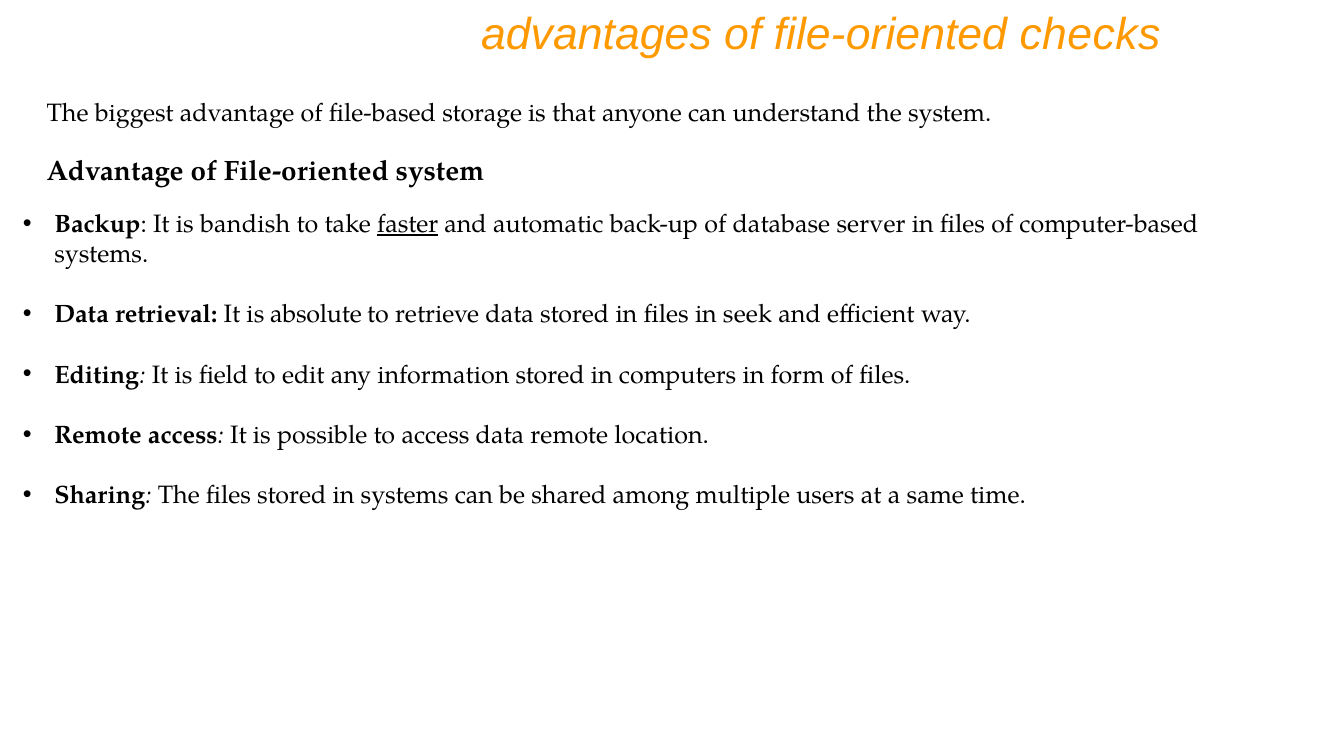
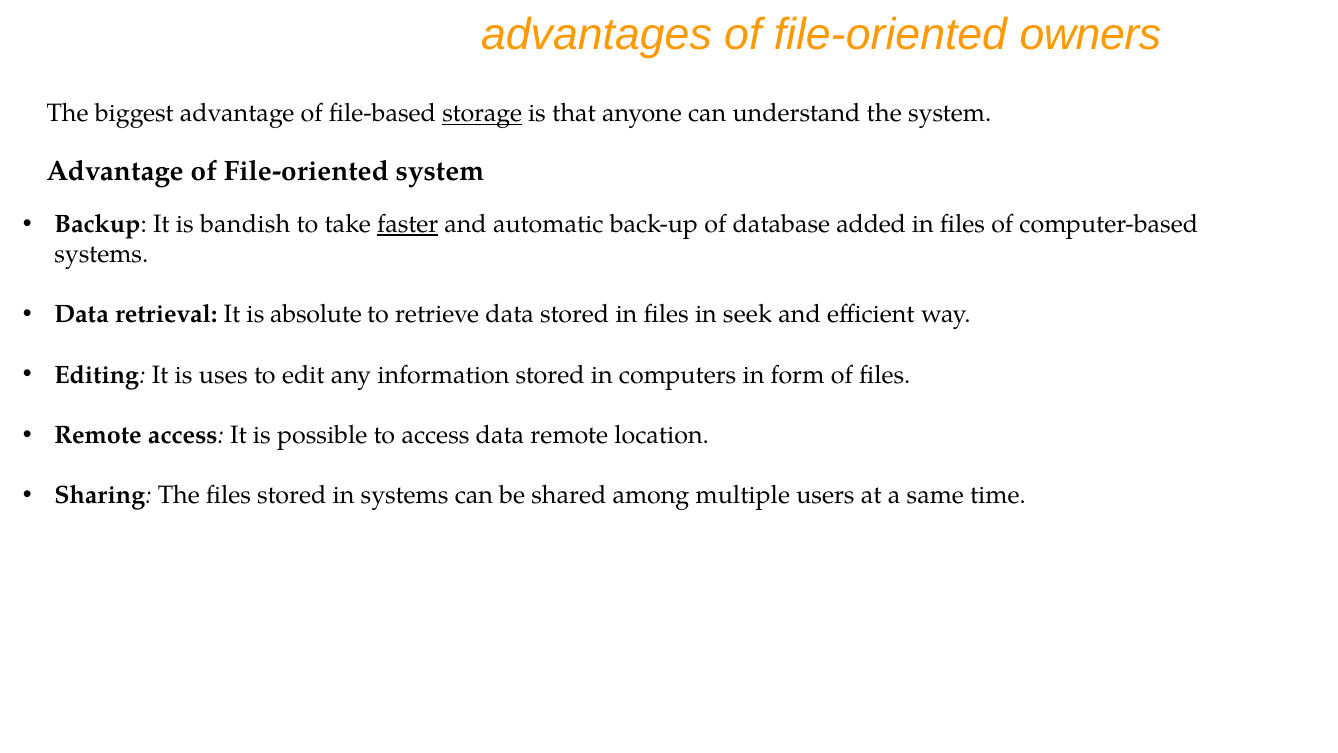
checks: checks -> owners (1090, 35)
storage underline: none -> present (482, 114)
server: server -> added (871, 224)
field: field -> uses (223, 375)
